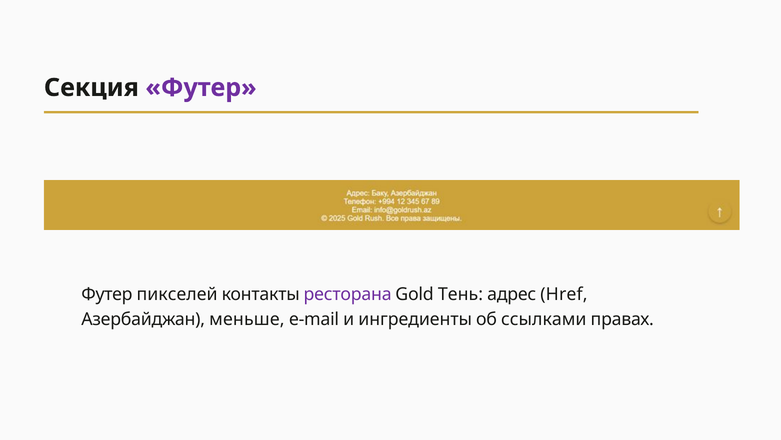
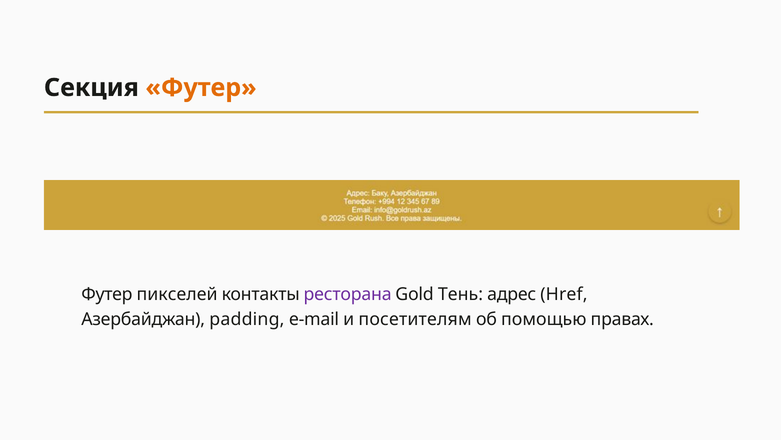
Футер colour: purple -> orange (201, 88)
меньше: меньше -> padding (247, 319)
ингредиенты: ингредиенты -> посетителям (415, 319)
ссылками: ссылками -> помощью (544, 319)
